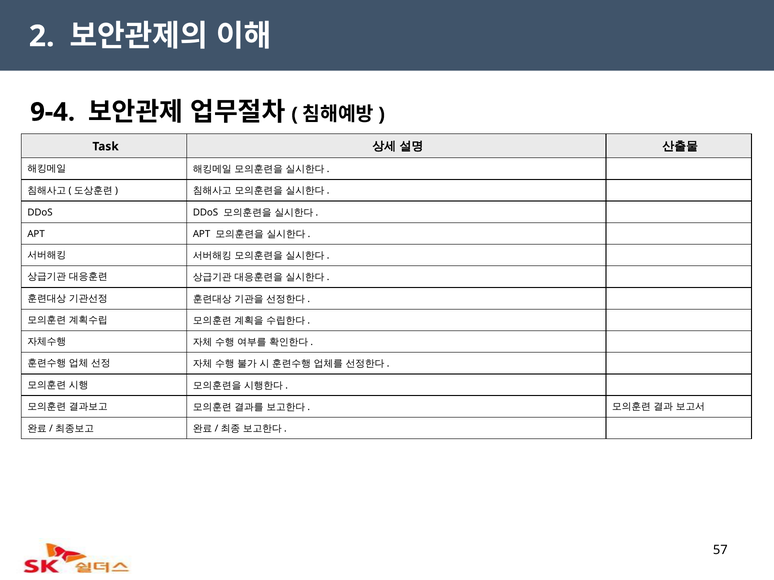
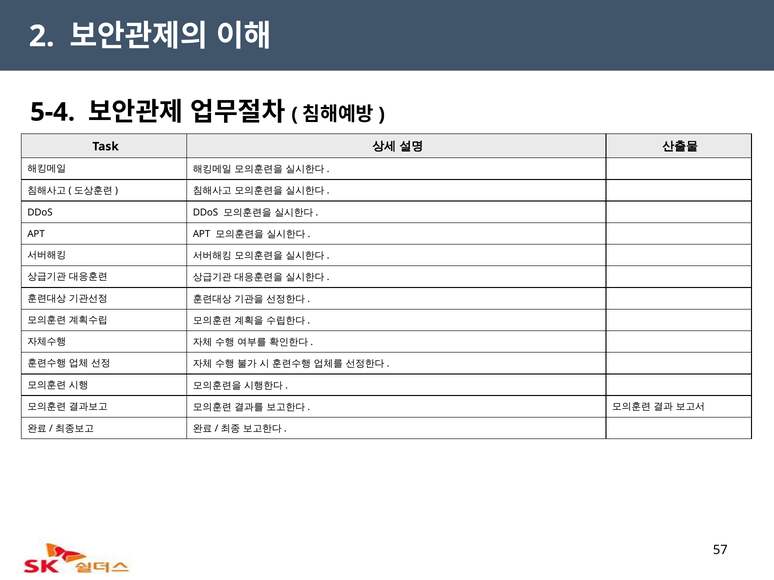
9-4: 9-4 -> 5-4 (53, 112)
